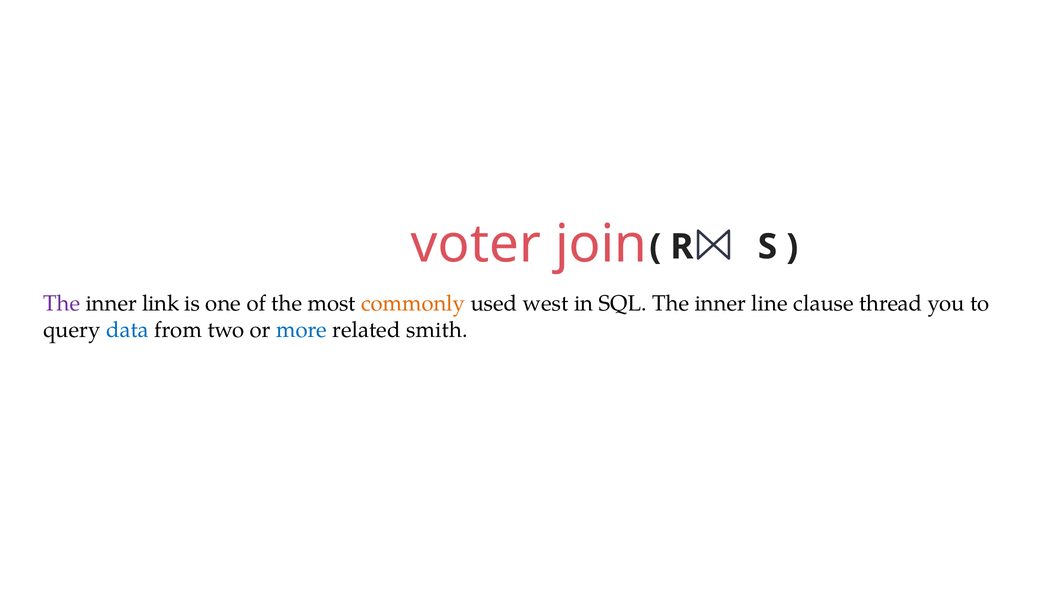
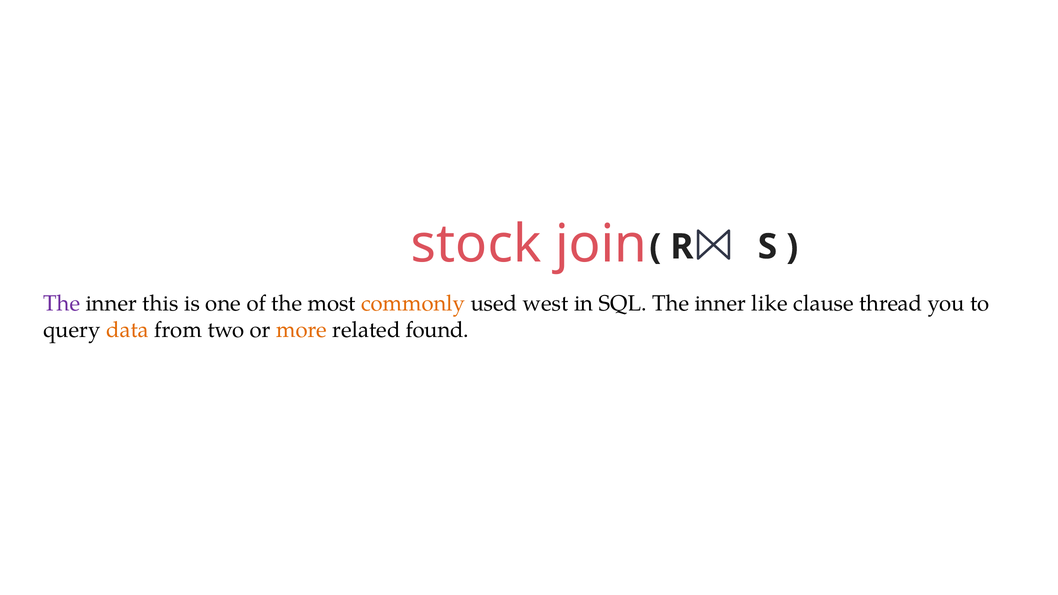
voter: voter -> stock (476, 244)
link: link -> this (160, 304)
line: line -> like (770, 304)
data colour: blue -> orange (128, 330)
more colour: blue -> orange (302, 330)
smith: smith -> found (437, 330)
